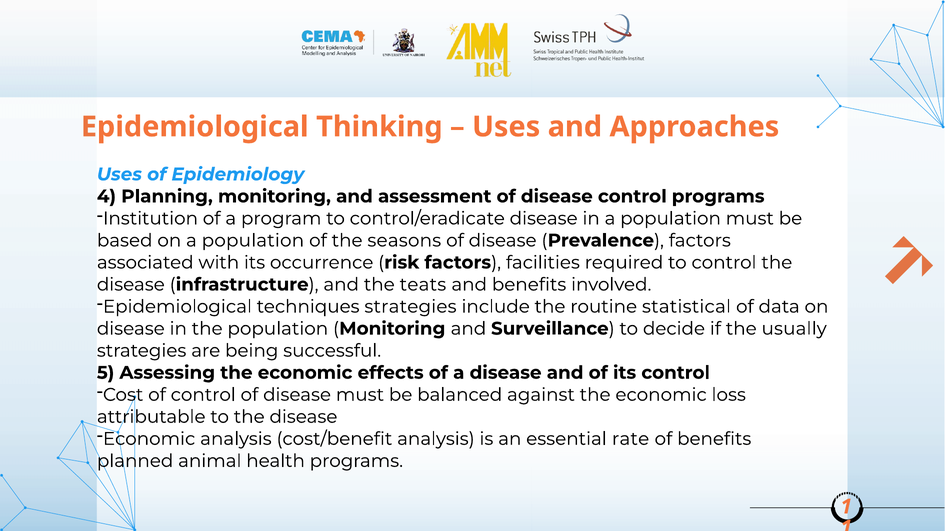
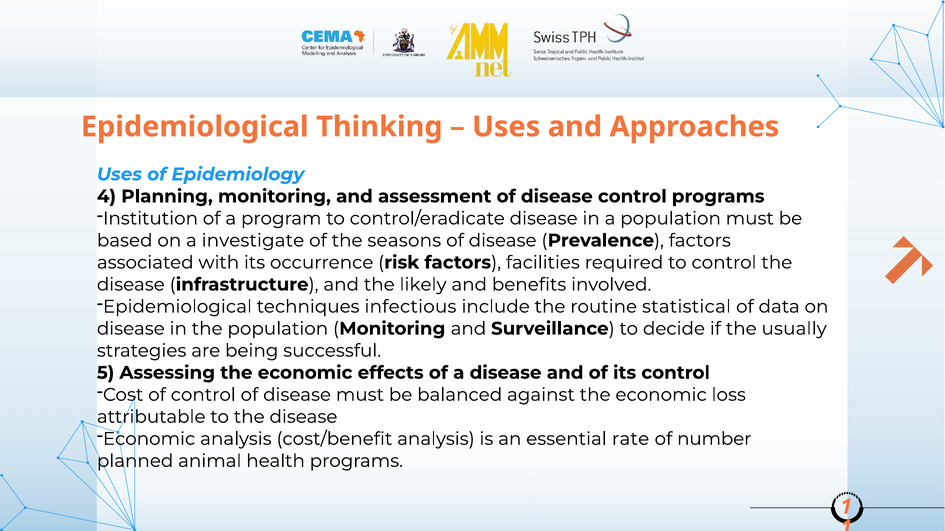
on a population: population -> investigate (253, 241)
teats: teats -> likely (423, 285)
techniques strategies: strategies -> infectious (410, 307)
of benefits: benefits -> number (714, 439)
